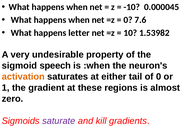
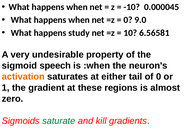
7.6: 7.6 -> 9.0 (140, 20)
letter: letter -> study (79, 33)
1.53982: 1.53982 -> 6.56581 (154, 33)
saturate colour: purple -> green (59, 121)
